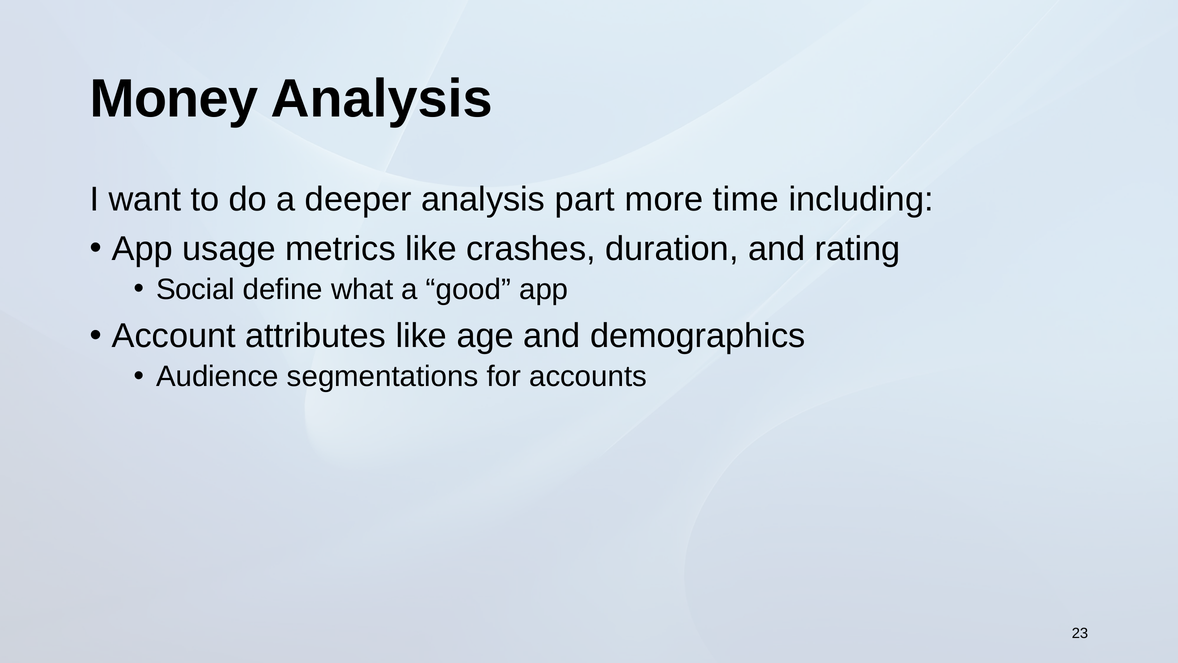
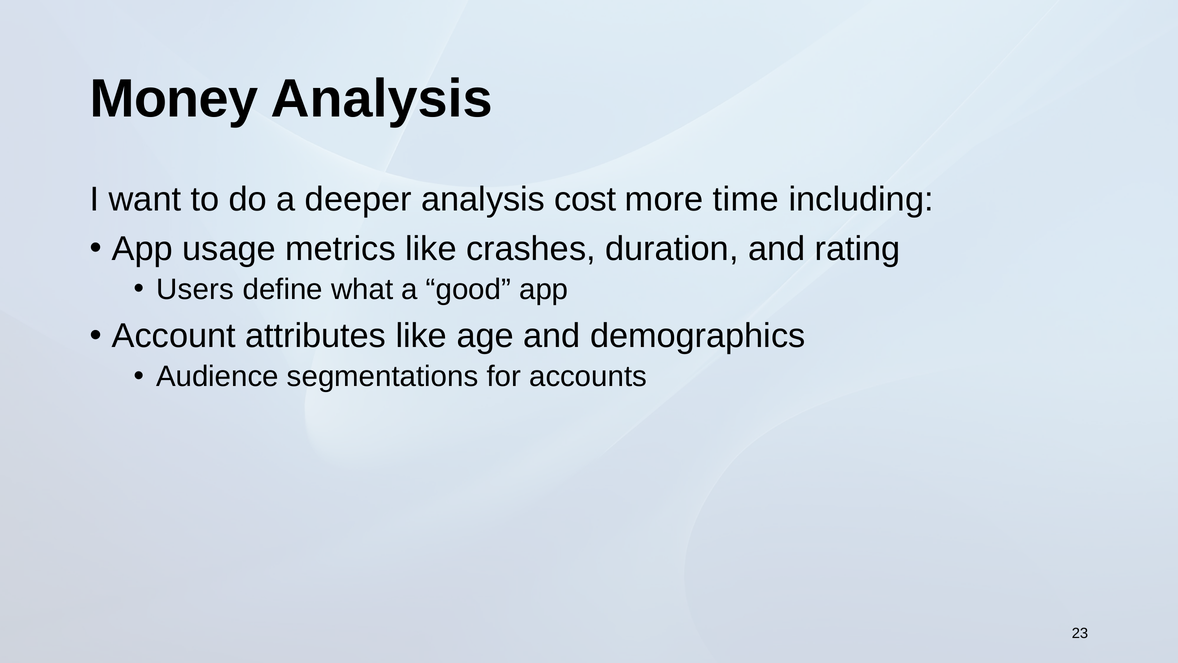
part: part -> cost (585, 199)
Social: Social -> Users (195, 289)
